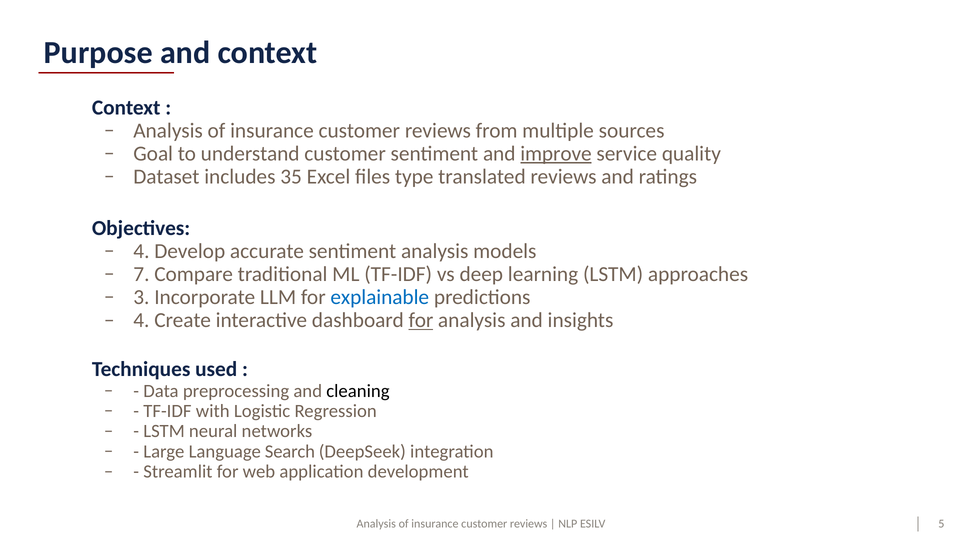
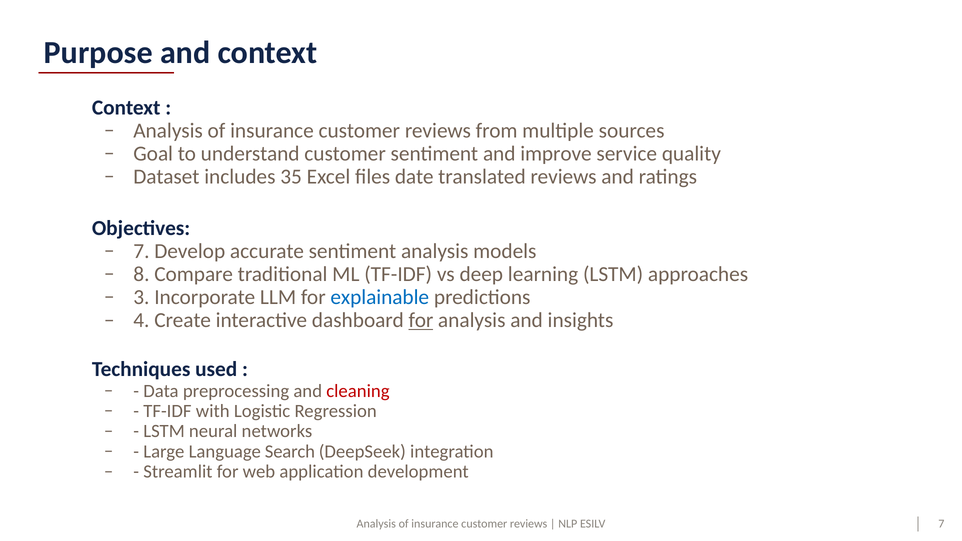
improve underline: present -> none (556, 154)
type: type -> date (414, 177)
4: 4 -> 7 (141, 251)
7: 7 -> 8 (141, 274)
cleaning colour: black -> red (358, 391)
5: 5 -> 7 (941, 524)
